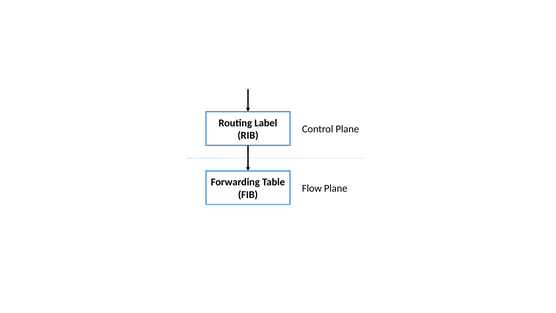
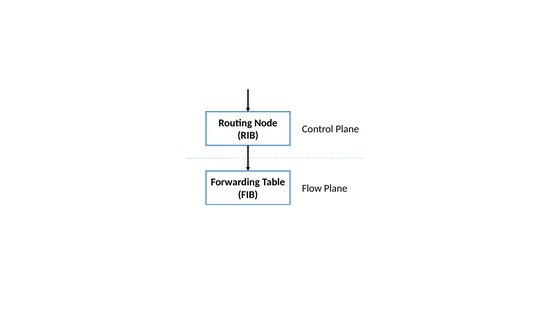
Label: Label -> Node (266, 123)
